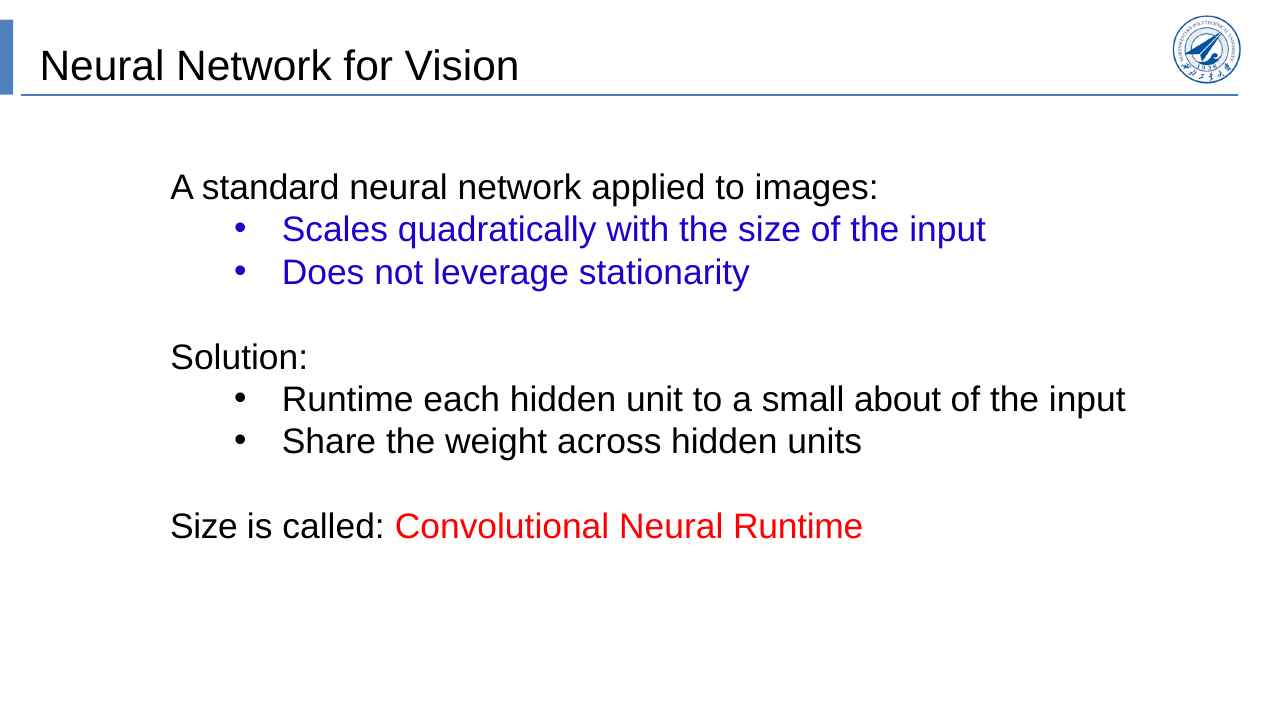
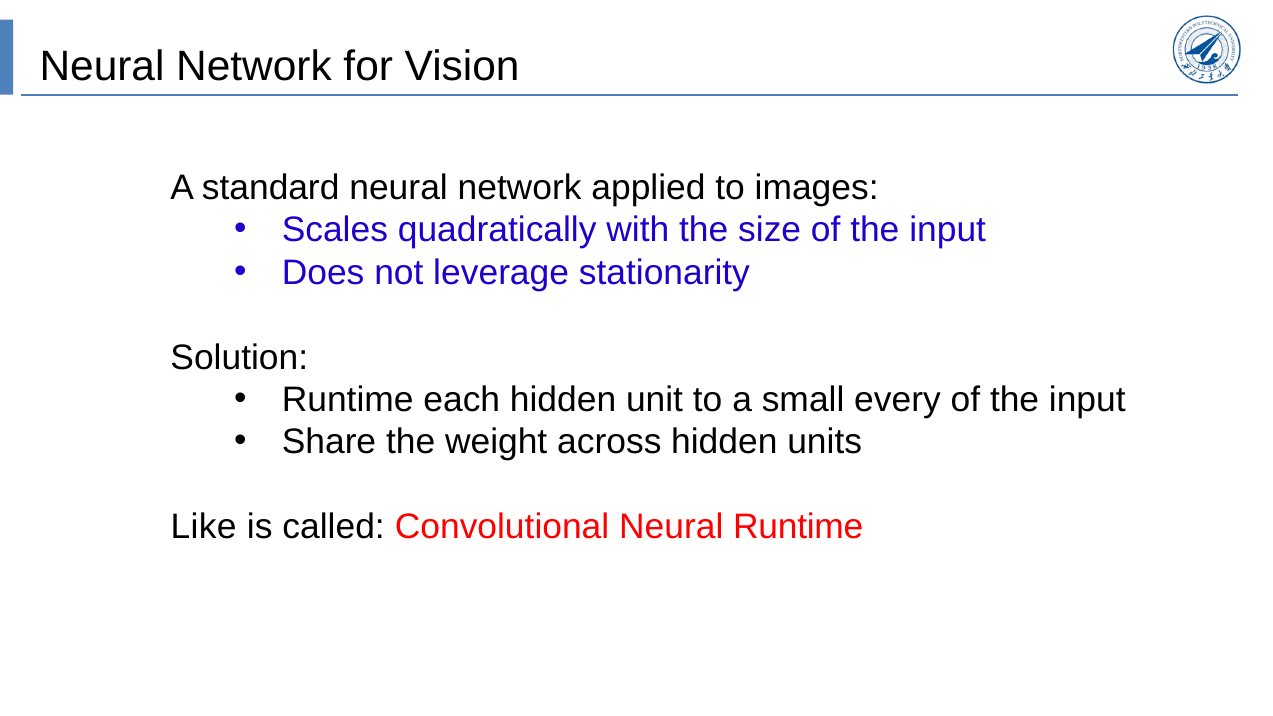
about: about -> every (898, 400)
Size: Size -> Like (204, 527)
